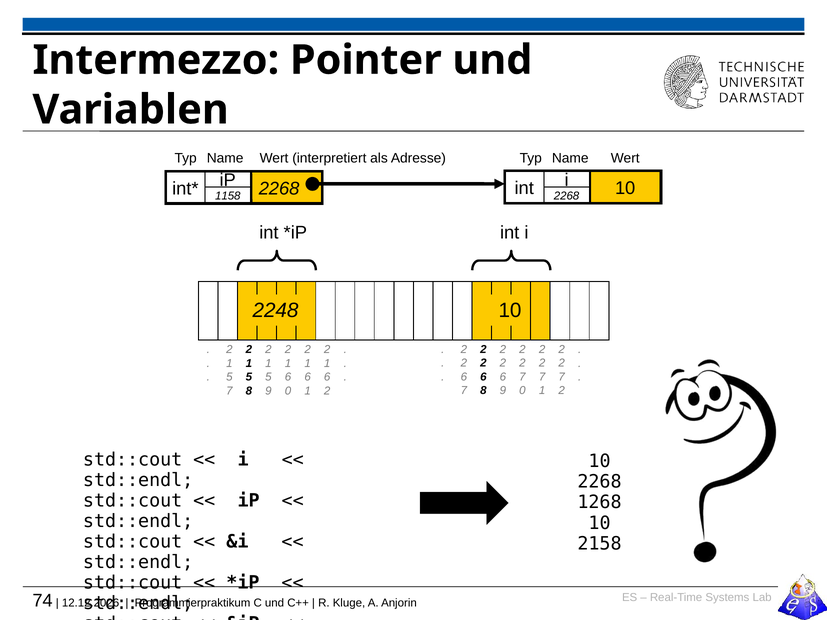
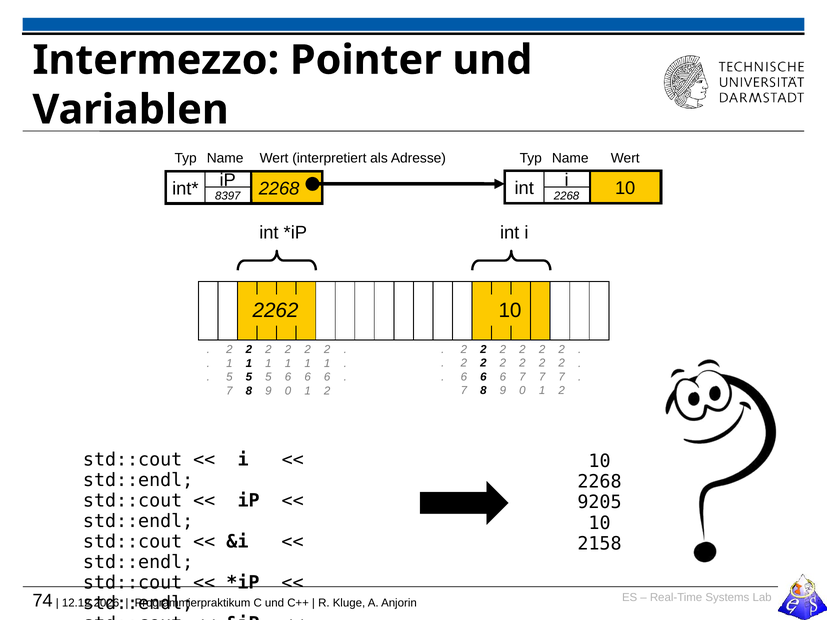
1158: 1158 -> 8397 (228, 196)
2248: 2248 -> 2262 (275, 310)
1268: 1268 -> 9205 (600, 503)
